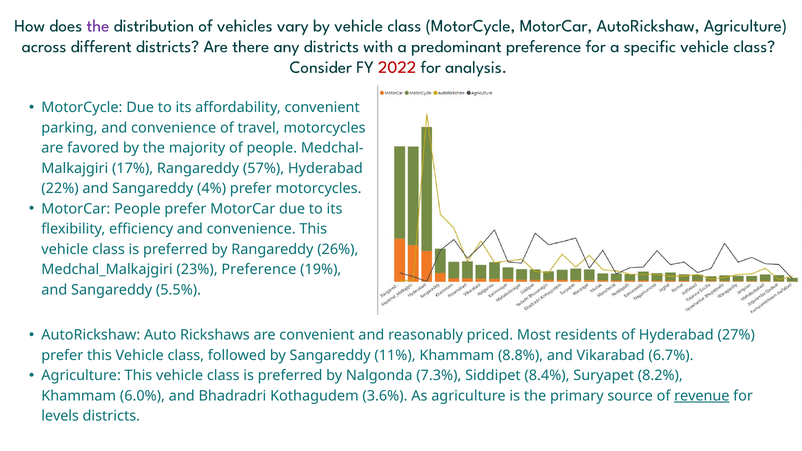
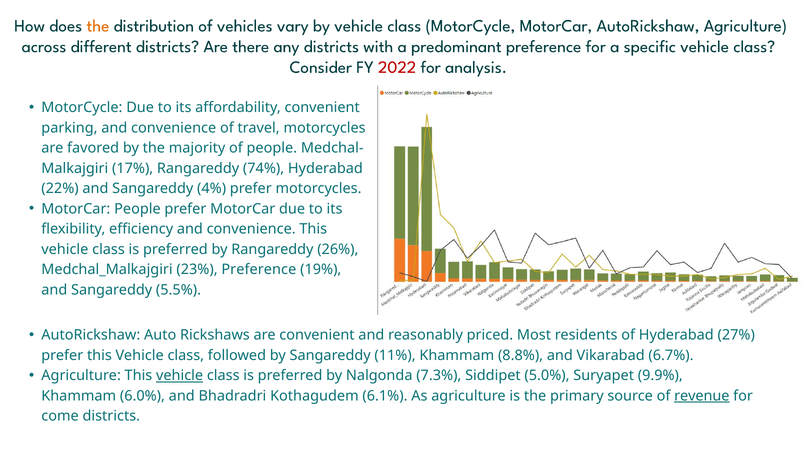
the colour: purple -> orange (98, 26)
57%: 57% -> 74% (264, 168)
vehicle underline: none -> present (180, 376)
8.4%: 8.4% -> 5.0% (547, 376)
8.2%: 8.2% -> 9.9% (660, 376)
3.6%: 3.6% -> 6.1% (385, 396)
levels: levels -> come (60, 416)
